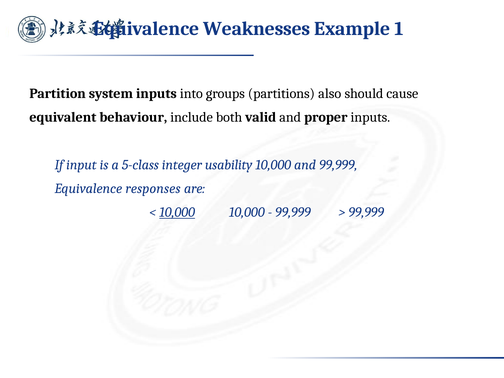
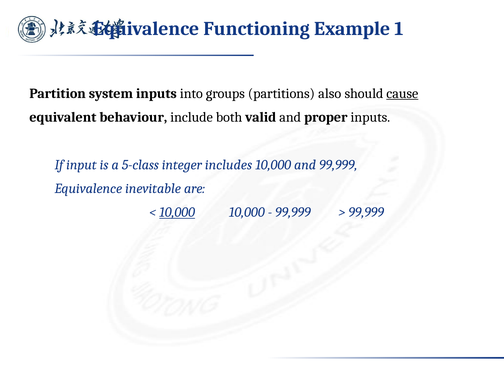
Weaknesses: Weaknesses -> Functioning (257, 29)
cause underline: none -> present (402, 93)
usability: usability -> includes (229, 165)
responses: responses -> inevitable (153, 189)
